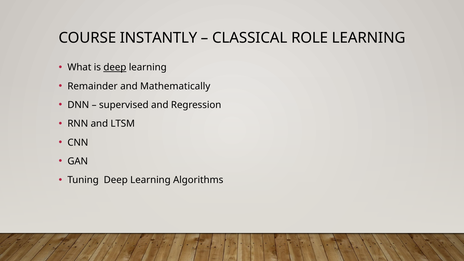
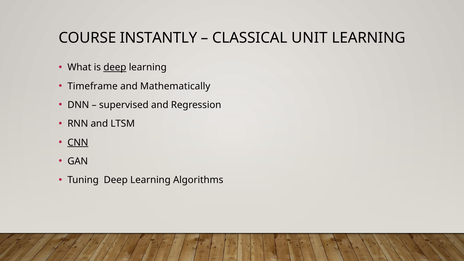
ROLE: ROLE -> UNIT (309, 38)
Remainder: Remainder -> Timeframe (93, 86)
CNN underline: none -> present (78, 142)
